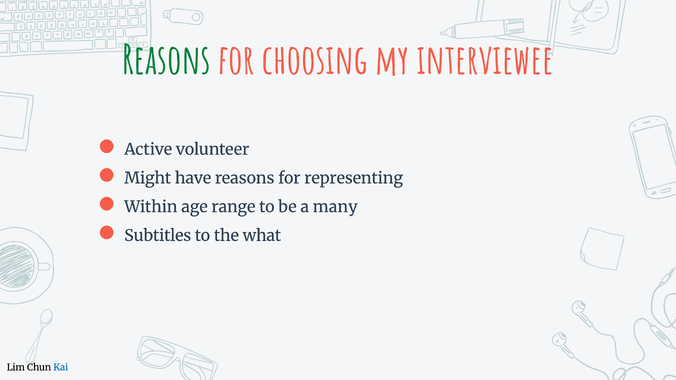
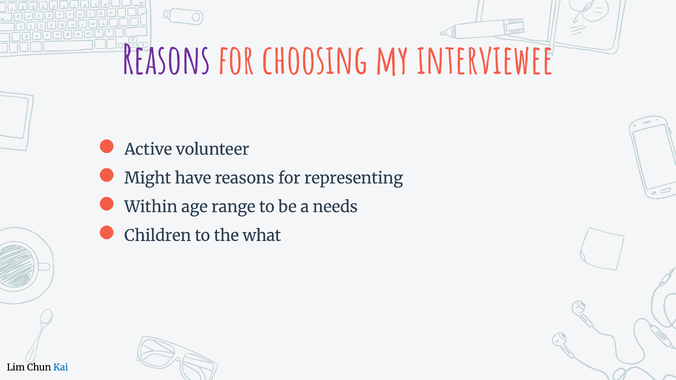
Reasons colour: green -> purple (166, 61)
many: many -> needs (335, 207)
Subtitles: Subtitles -> Children (158, 236)
